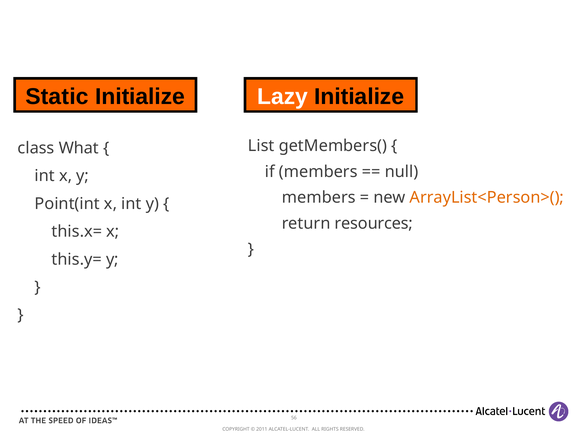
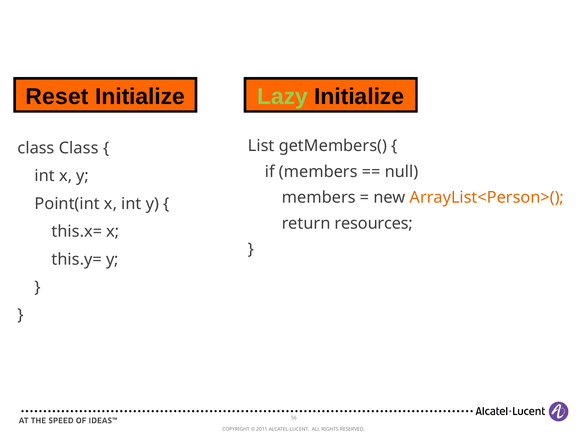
Static: Static -> Reset (57, 97)
Lazy colour: white -> light green (283, 97)
class What: What -> Class (79, 148)
